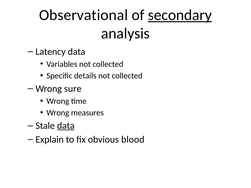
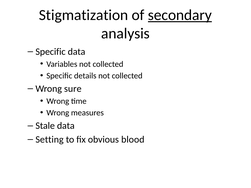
Observational: Observational -> Stigmatization (84, 15)
Latency: Latency -> Specific (51, 52)
data underline: present -> none (66, 126)
Explain: Explain -> Setting (50, 140)
